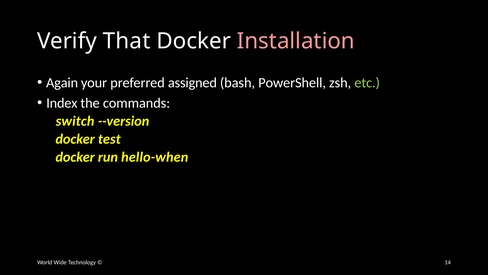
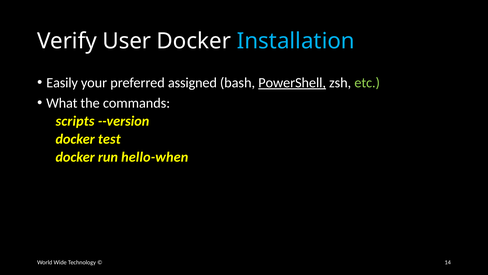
That: That -> User (127, 41)
Installation colour: pink -> light blue (296, 41)
Again: Again -> Easily (62, 83)
PowerShell underline: none -> present (292, 83)
Index: Index -> What (62, 103)
switch: switch -> scripts (75, 121)
